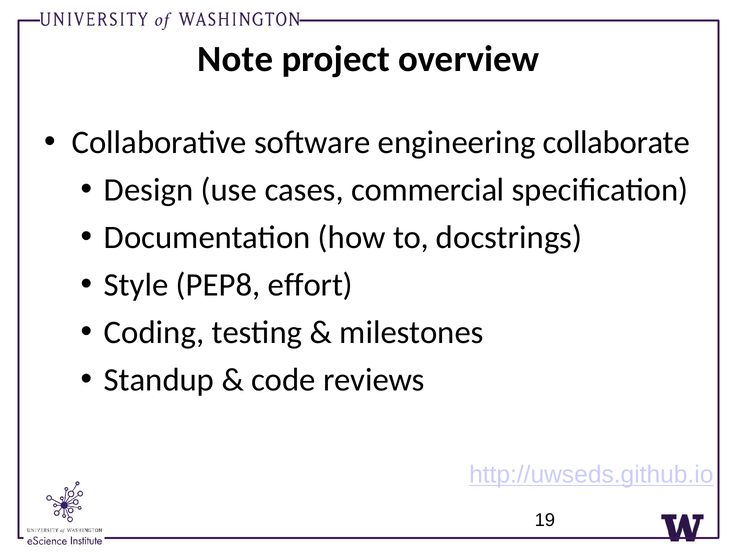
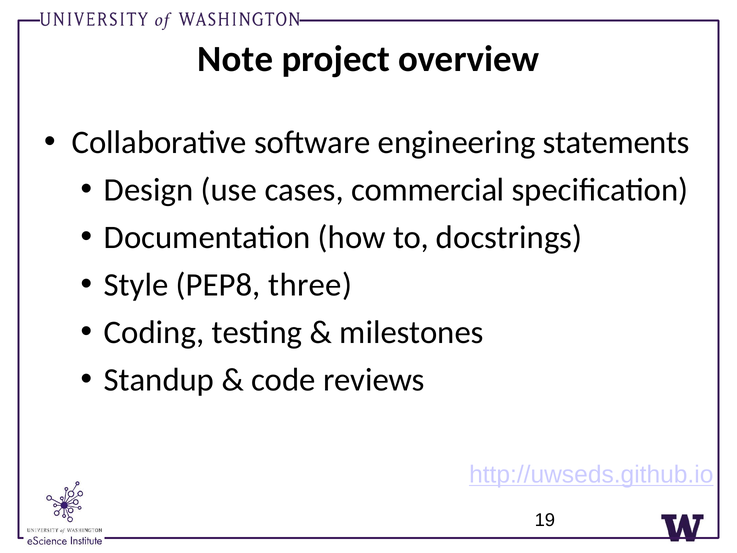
collaborate: collaborate -> statements (616, 142)
effort: effort -> three (310, 285)
